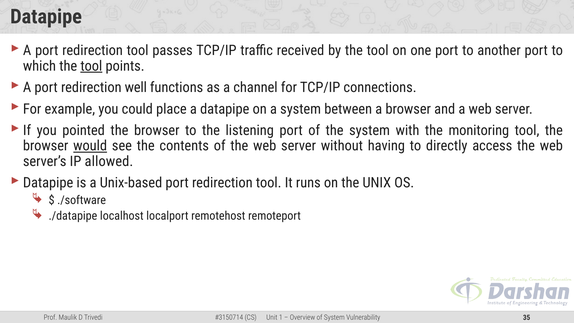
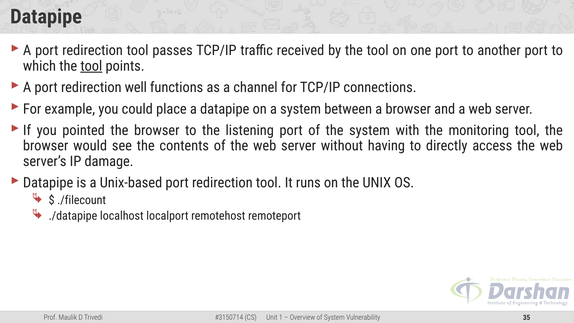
would underline: present -> none (90, 146)
allowed: allowed -> damage (109, 161)
./software: ./software -> ./filecount (82, 200)
